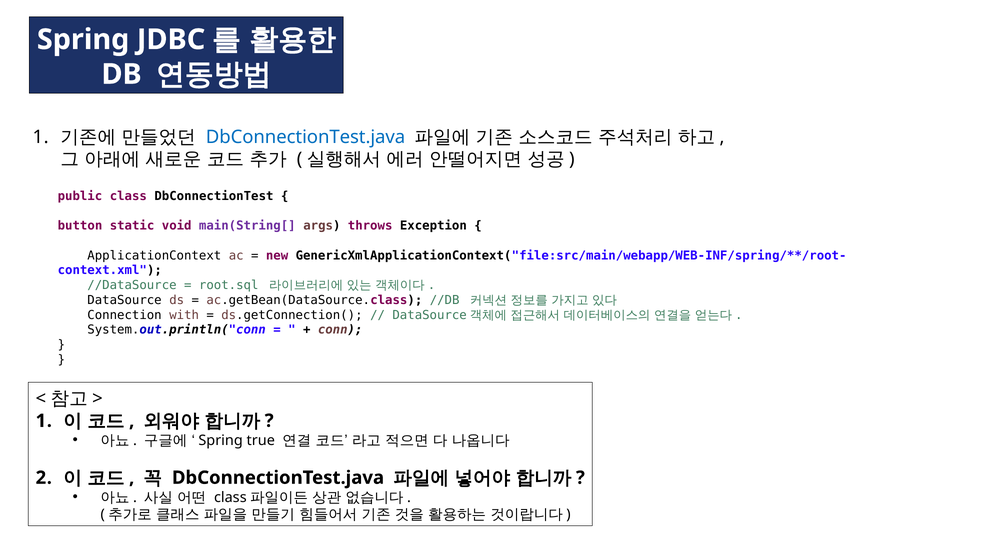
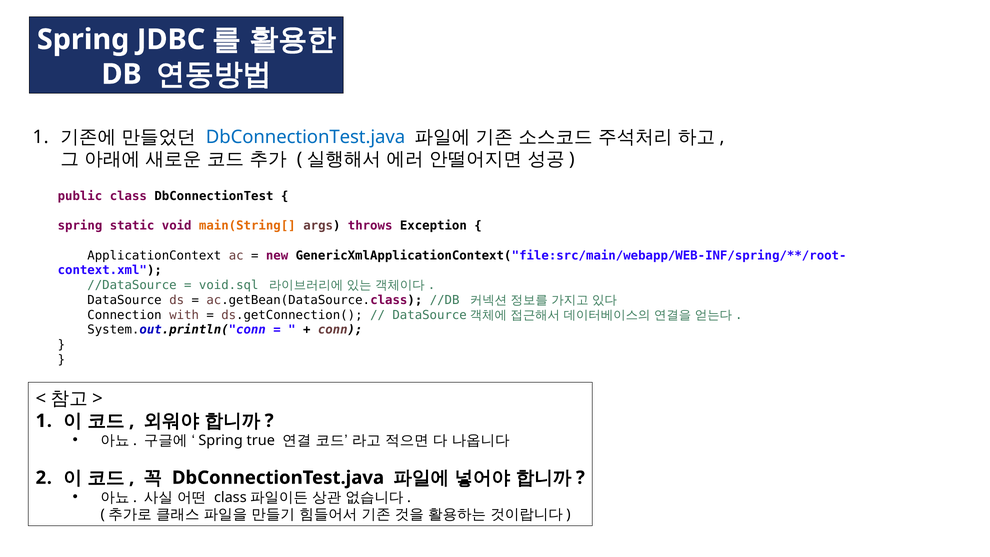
button: button -> spring (80, 226)
main(String[ colour: purple -> orange (247, 226)
root.sql: root.sql -> void.sql (229, 285)
